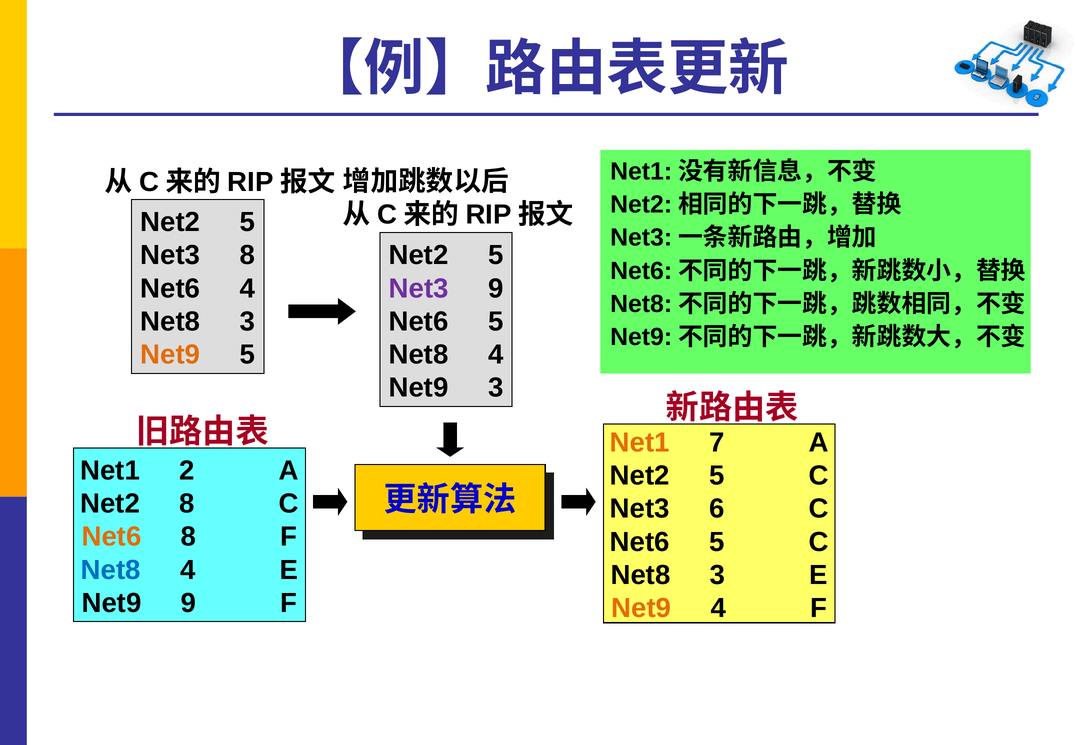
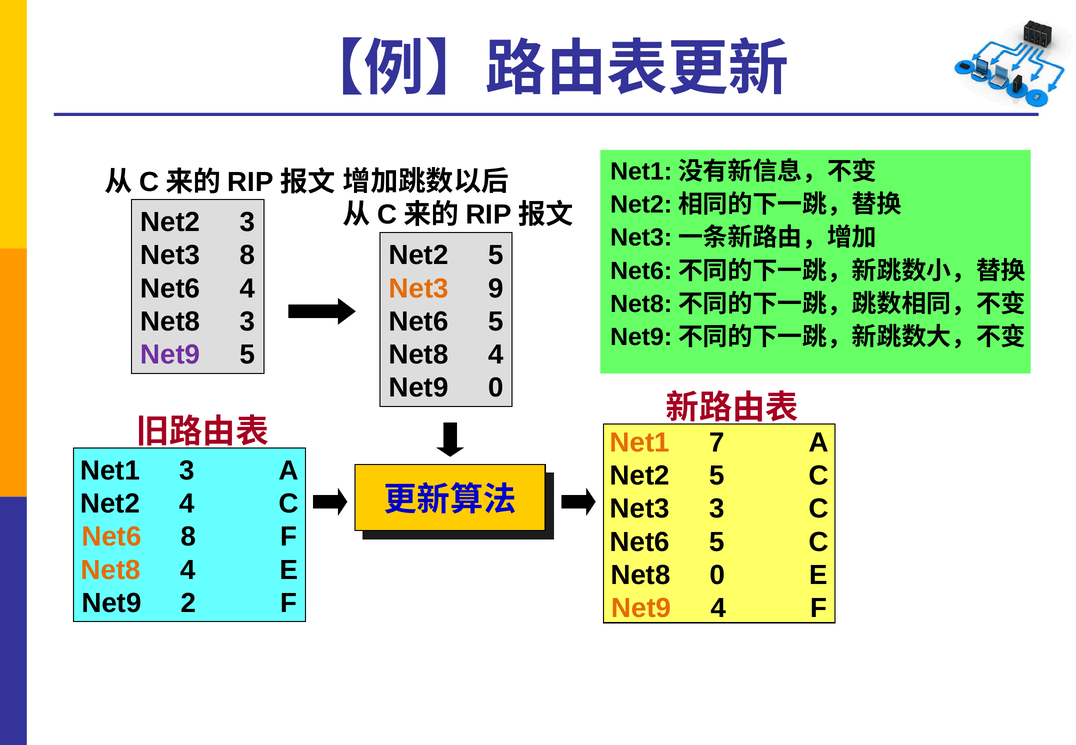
5: 5 -> 3 (247, 222)
Net3 colour: purple -> orange (419, 288)
Net9 colour: orange -> purple (170, 355)
Net9 3: 3 -> 0 (496, 388)
Net1 2: 2 -> 3 (187, 470)
Net2 8: 8 -> 4 (187, 504)
Net3 6: 6 -> 3 (717, 509)
Net8 colour: blue -> orange (111, 570)
3: 3 -> 0 (718, 575)
Net9 9: 9 -> 2 (189, 603)
